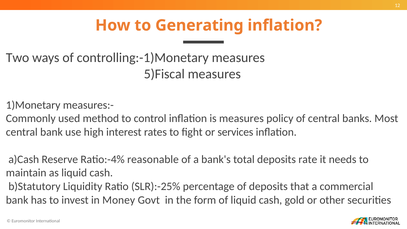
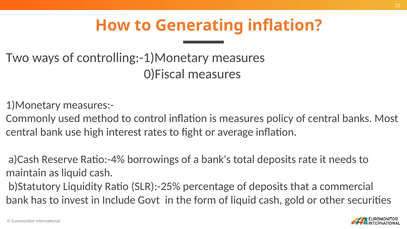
5)Fiscal: 5)Fiscal -> 0)Fiscal (164, 74)
services: services -> average (235, 132)
reasonable: reasonable -> borrowings (153, 159)
Money: Money -> Include (119, 200)
